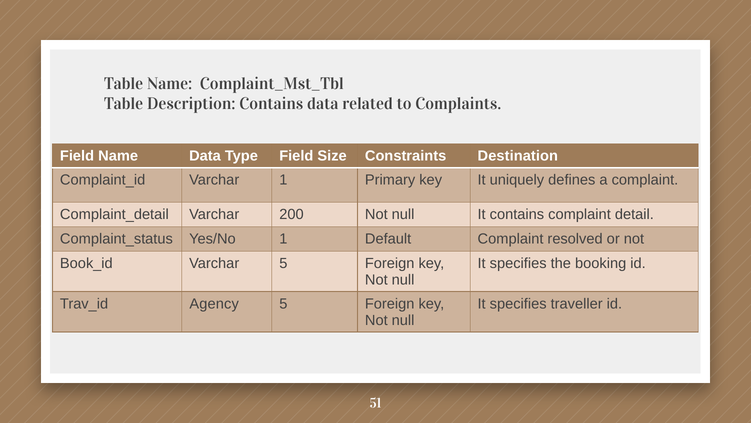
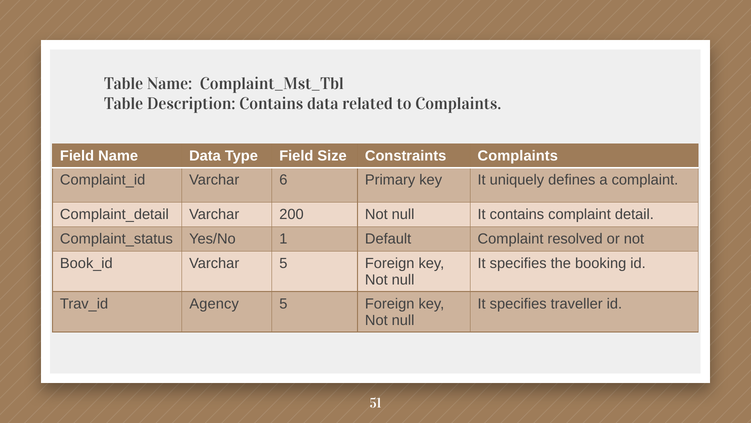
Constraints Destination: Destination -> Complaints (518, 156)
Varchar 1: 1 -> 6 (283, 180)
